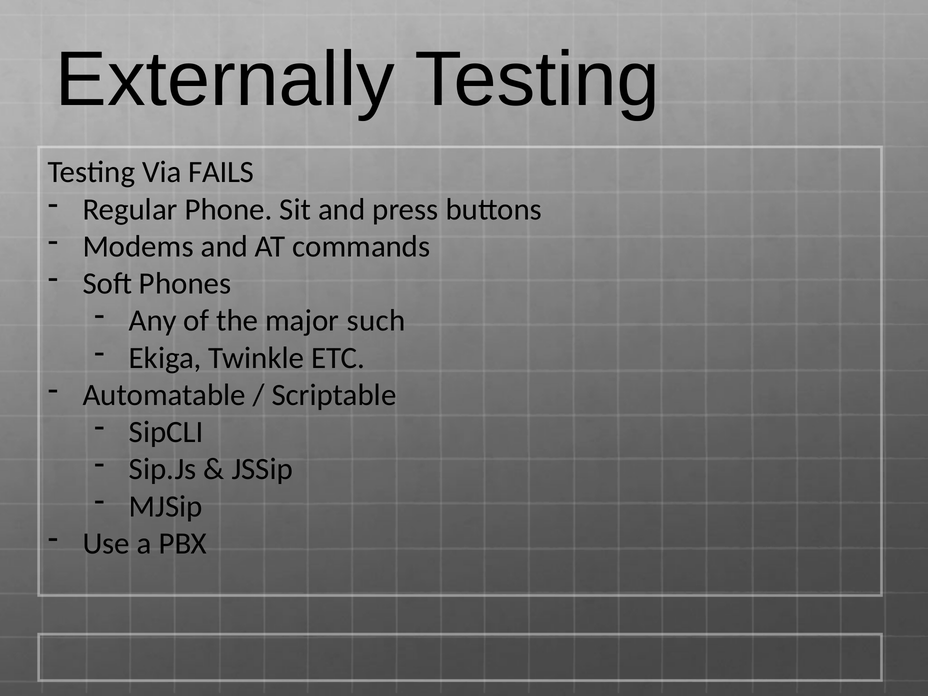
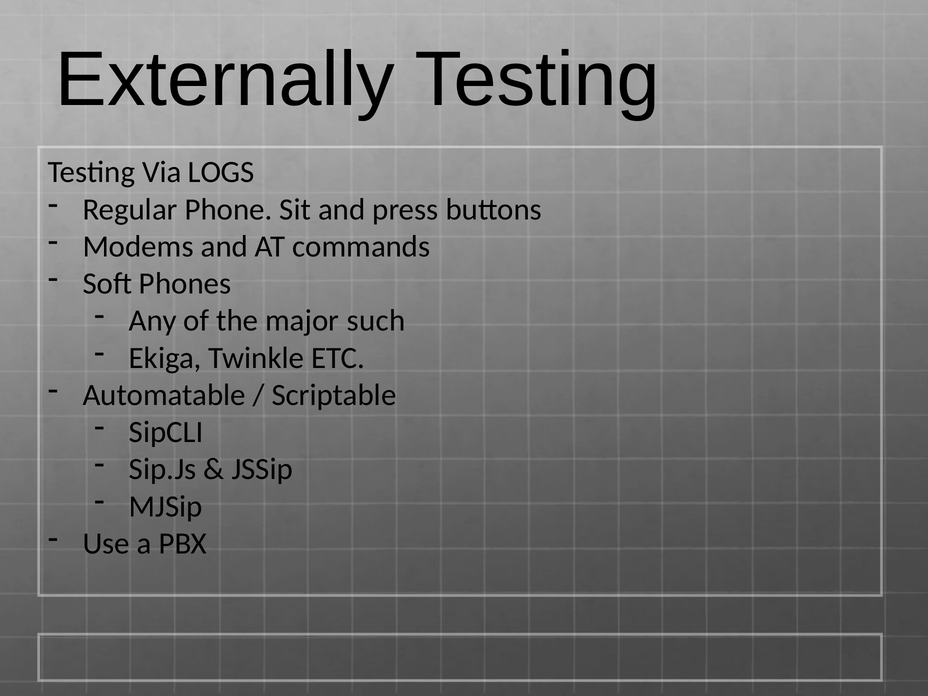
FAILS: FAILS -> LOGS (221, 172)
